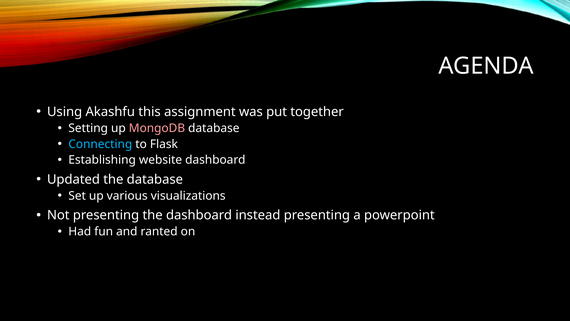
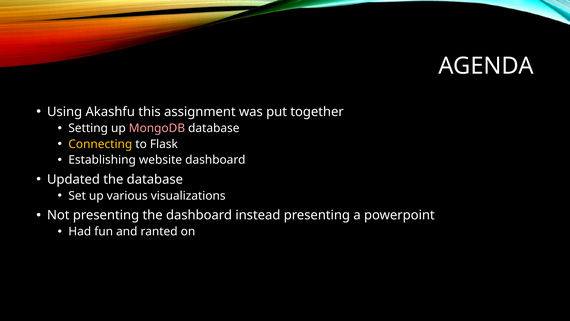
Connecting colour: light blue -> yellow (100, 144)
